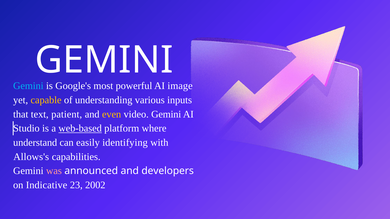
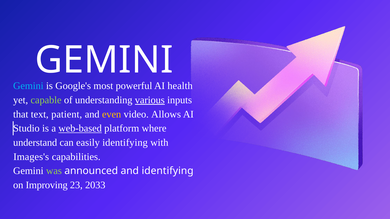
image: image -> health (180, 86)
capable colour: yellow -> light green (46, 100)
various underline: none -> present (150, 100)
video Gemini: Gemini -> Allows (166, 114)
Allows's: Allows's -> Images's (31, 157)
was colour: pink -> light green (54, 171)
and developers: developers -> identifying (168, 171)
Indicative: Indicative -> Improving (47, 185)
2002: 2002 -> 2033 (95, 185)
